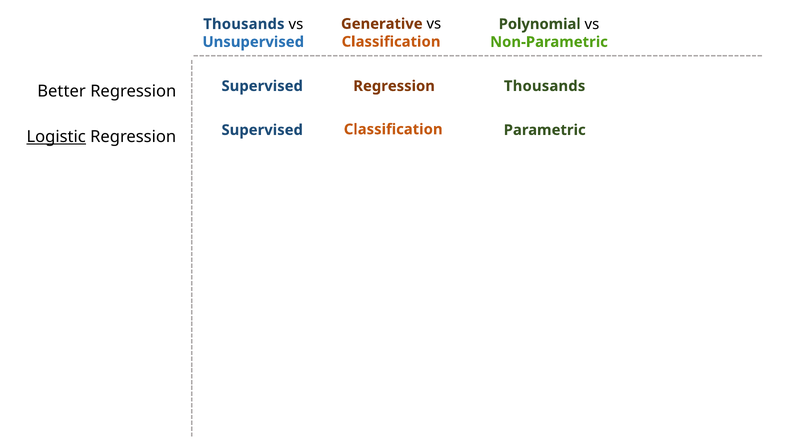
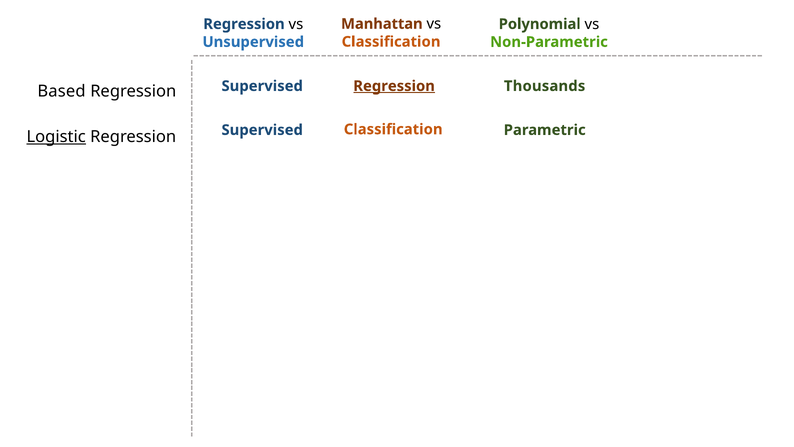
Generative: Generative -> Manhattan (382, 24)
Thousands: Thousands -> Regression (244, 24)
Regression underline: none -> present (394, 86)
Better: Better -> Based (61, 91)
